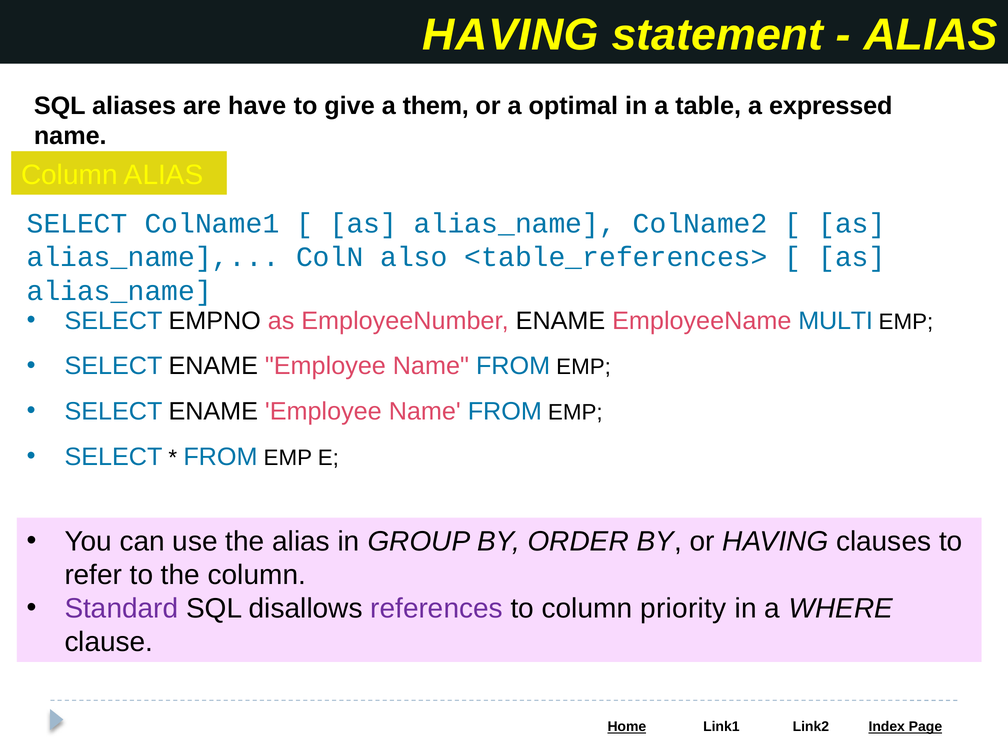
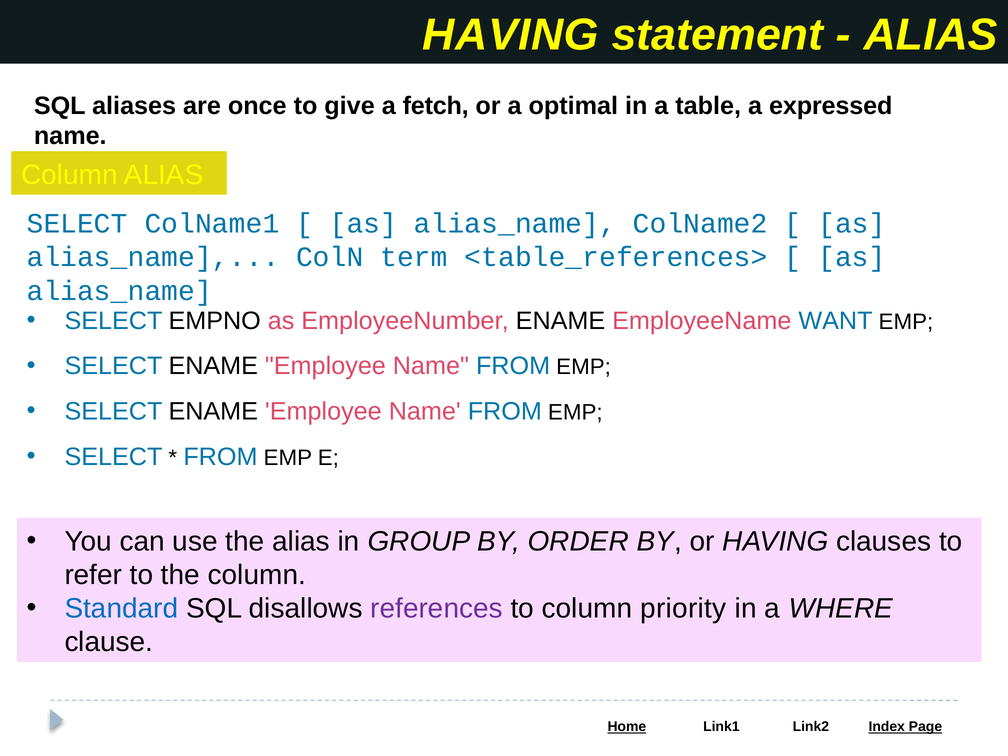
have: have -> once (257, 106)
them: them -> fetch (436, 106)
also: also -> term (414, 257)
MULTI: MULTI -> WANT (836, 321)
Standard colour: purple -> blue (121, 609)
